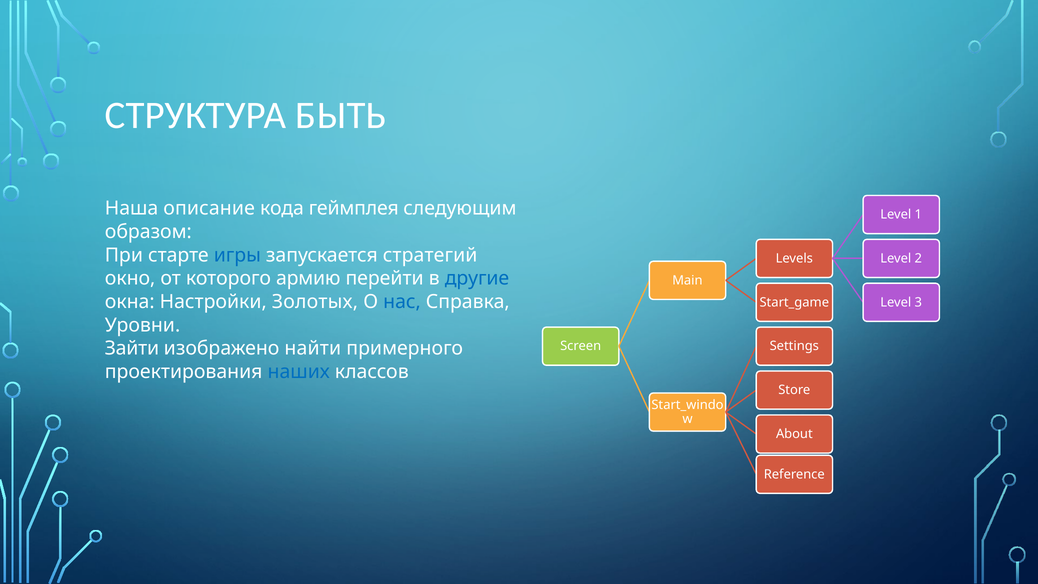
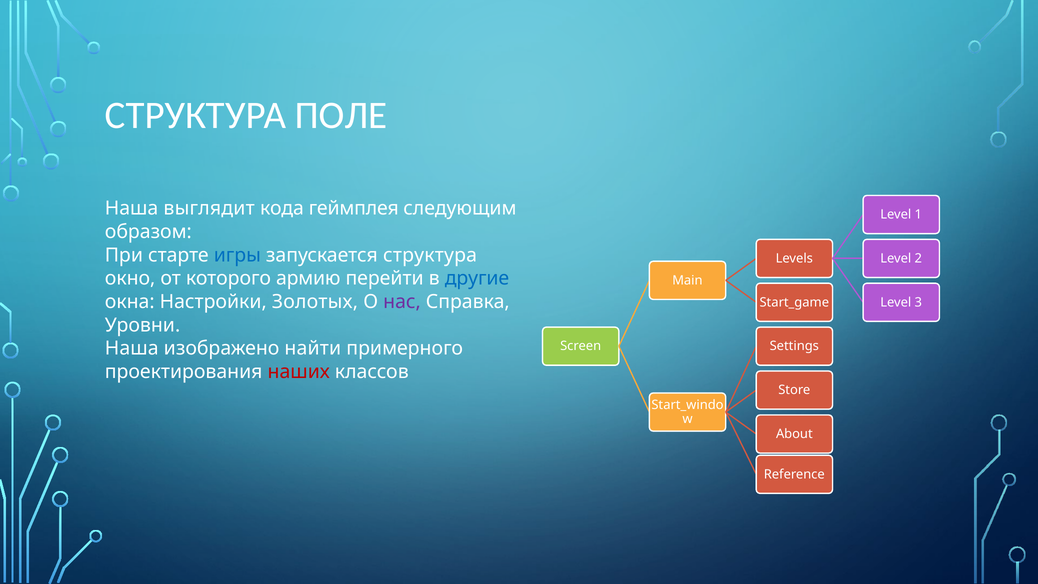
БЫТЬ: БЫТЬ -> ПОЛЕ (341, 115)
описание: описание -> выглядит (209, 208)
запускается стратегий: стратегий -> структура (430, 255)
нас colour: blue -> purple (402, 302)
Зайти: Зайти -> Наша (132, 348)
наших colour: blue -> red (299, 372)
